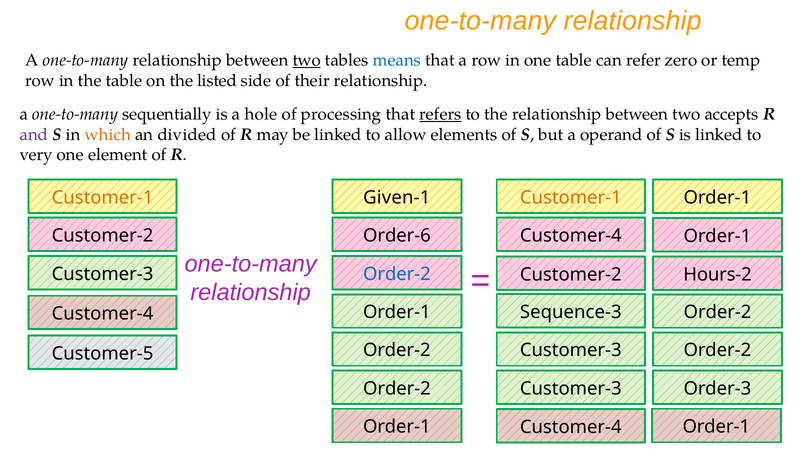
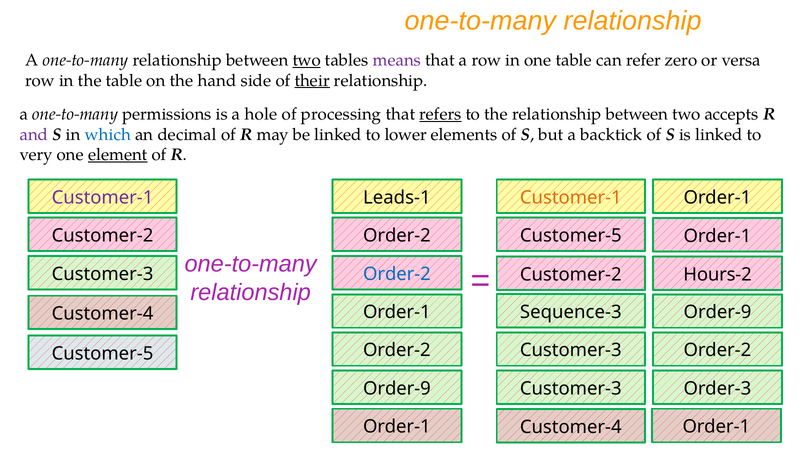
means colour: blue -> purple (397, 60)
temp: temp -> versa (741, 60)
listed: listed -> hand (217, 80)
their underline: none -> present (312, 80)
sequentially: sequentially -> permissions (167, 114)
which colour: orange -> blue (108, 135)
divided: divided -> decimal (187, 135)
allow: allow -> lower (406, 135)
operand: operand -> backtick (611, 135)
element underline: none -> present (118, 155)
Customer-1 colour: orange -> purple (103, 198)
Given-1: Given-1 -> Leads-1 (397, 198)
Customer-4: Customer-4 -> Customer-5 (571, 236)
Customer-2 Order-6: Order-6 -> Order-2 (397, 236)
Order-2: Order-2 -> Order-9 (717, 312)
Order-2: Order-2 -> Order-9 (397, 389)
